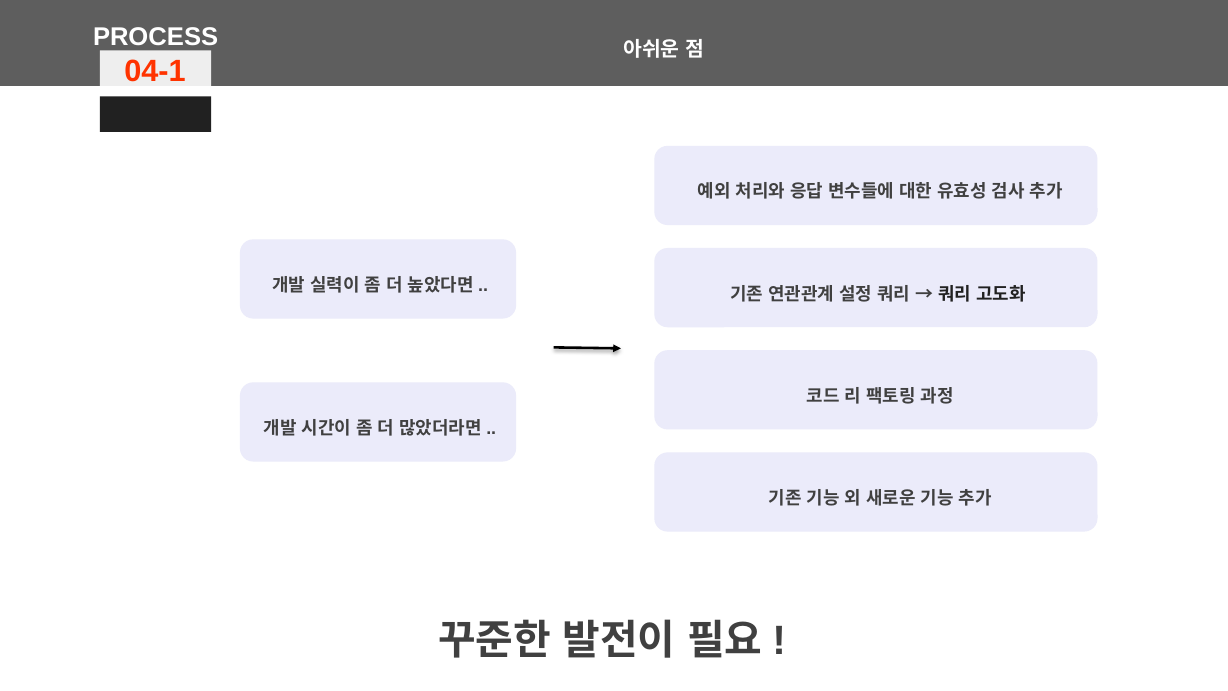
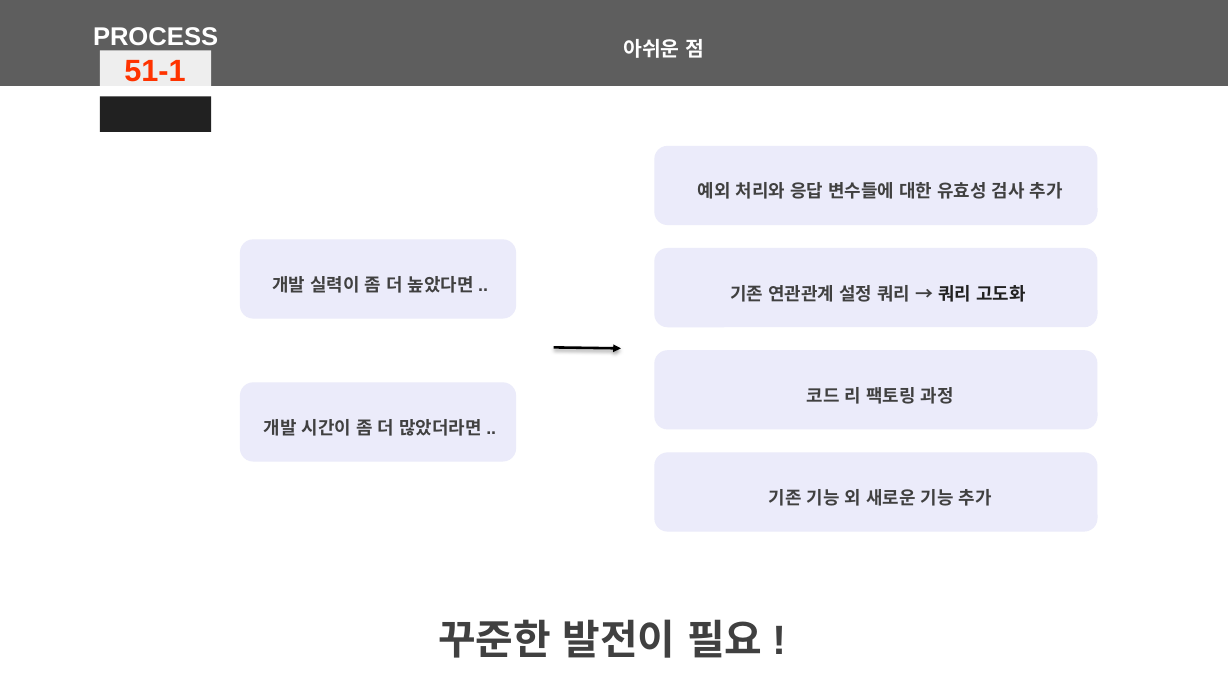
04-1: 04-1 -> 51-1 (155, 72)
